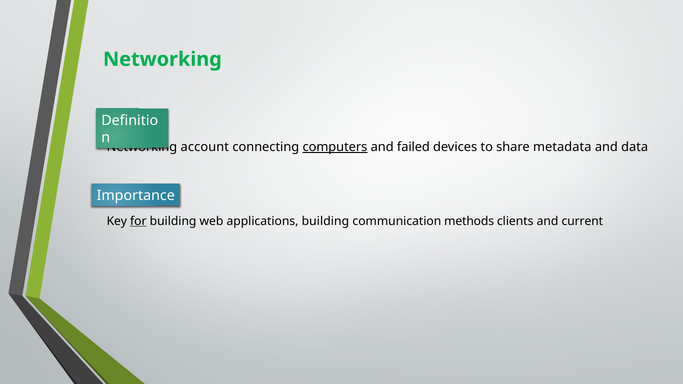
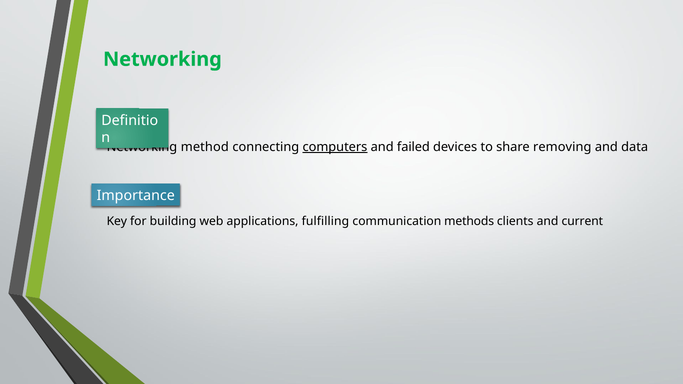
account: account -> method (205, 147)
metadata: metadata -> removing (562, 147)
for underline: present -> none (138, 221)
applications building: building -> fulfilling (325, 221)
